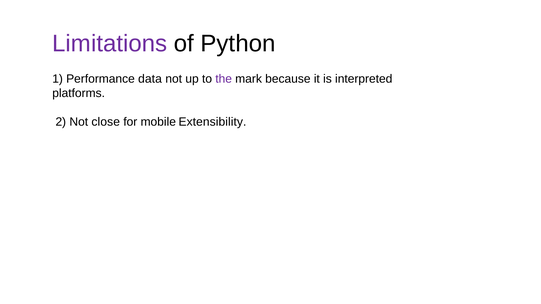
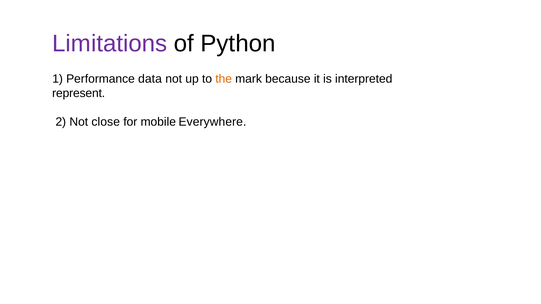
the colour: purple -> orange (224, 79)
platforms: platforms -> represent (79, 93)
Extensibility: Extensibility -> Everywhere (212, 122)
